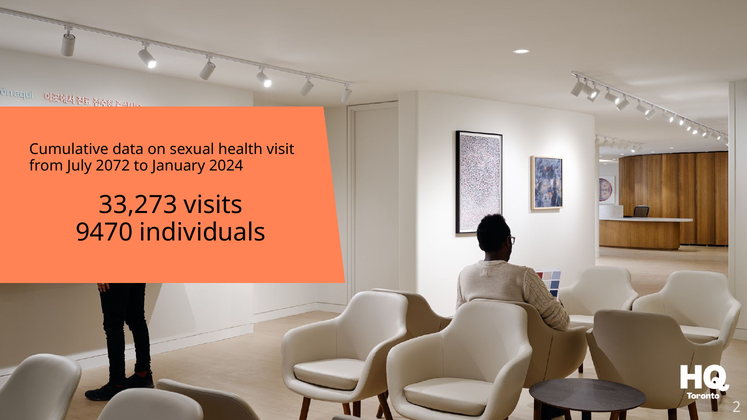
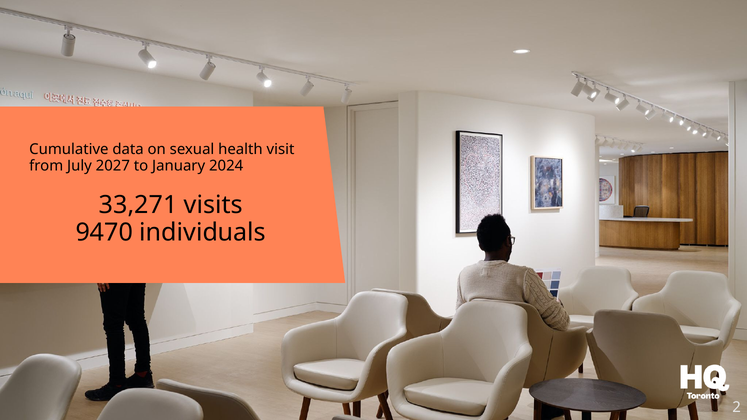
2072: 2072 -> 2027 (113, 166)
33,273: 33,273 -> 33,271 (138, 205)
